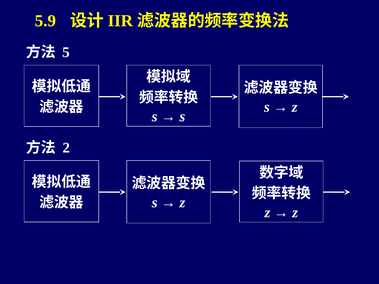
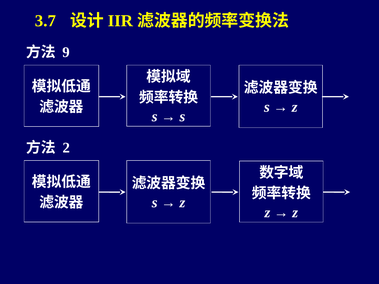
5.9: 5.9 -> 3.7 (45, 21)
5: 5 -> 9 (66, 52)
